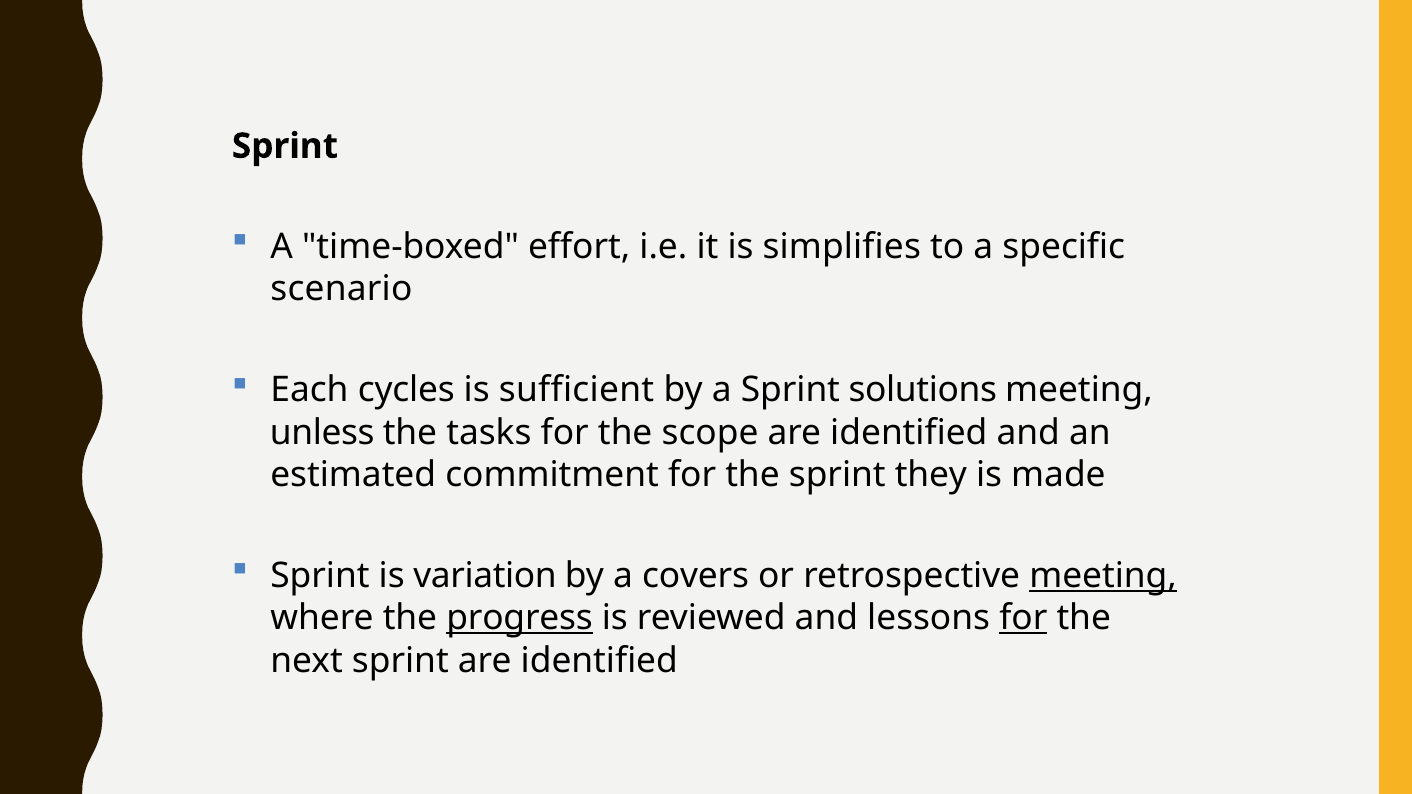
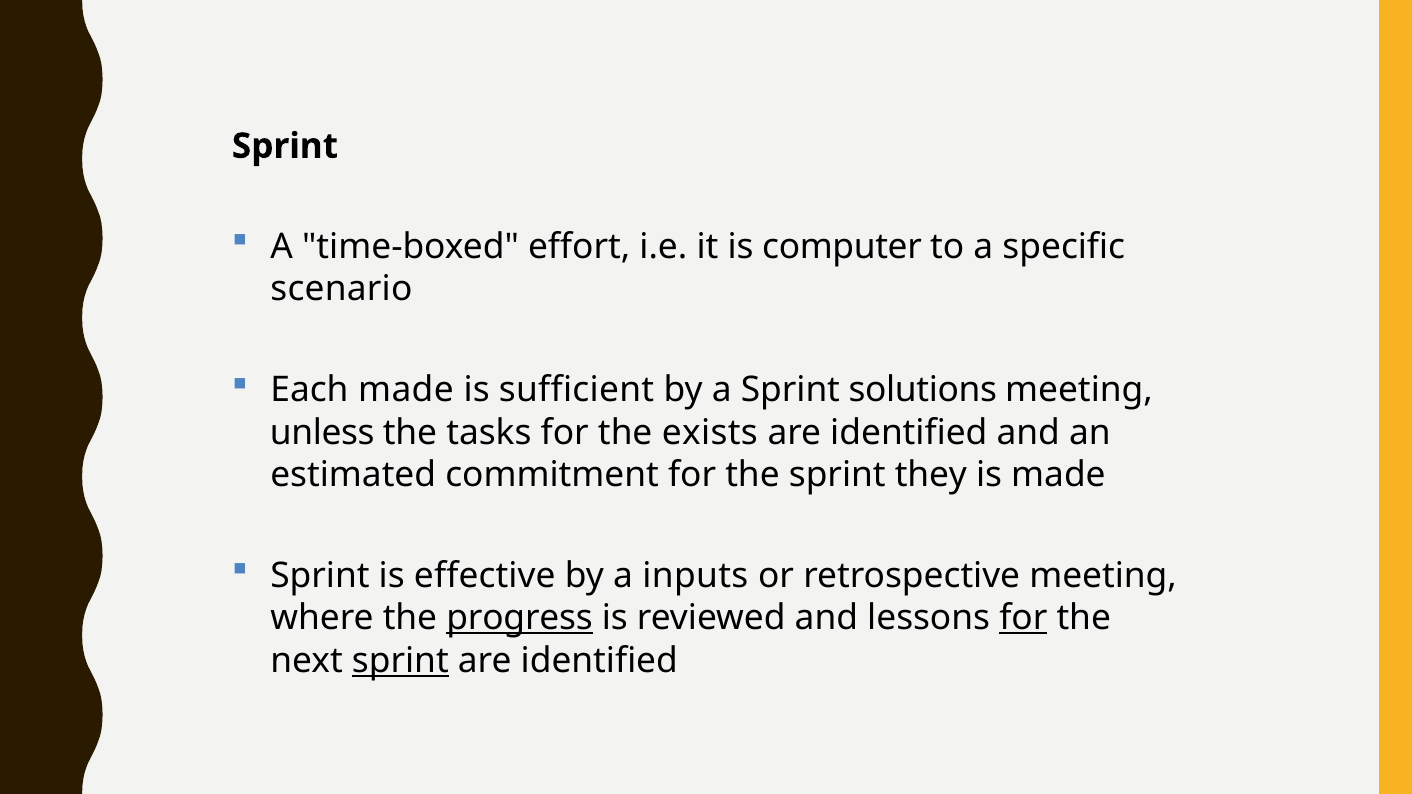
simplifies: simplifies -> computer (842, 247)
Each cycles: cycles -> made (406, 390)
scope: scope -> exists (710, 433)
variation: variation -> effective (485, 576)
covers: covers -> inputs (695, 576)
meeting underline: present -> none (1103, 576)
sprint underline: none -> present (400, 661)
